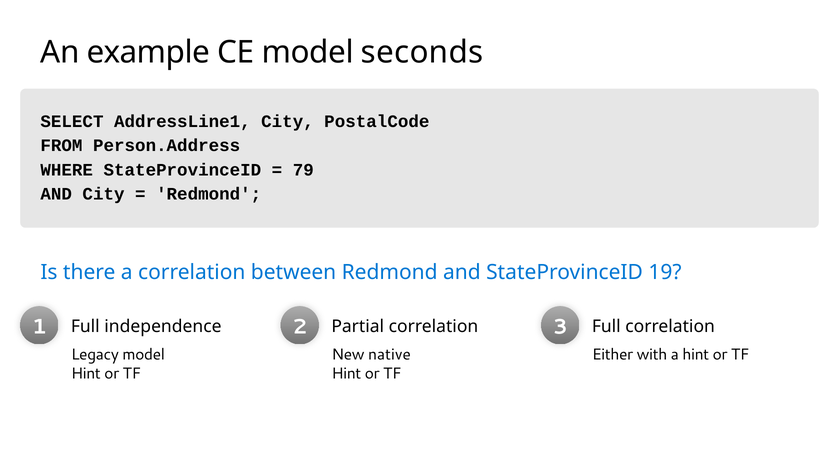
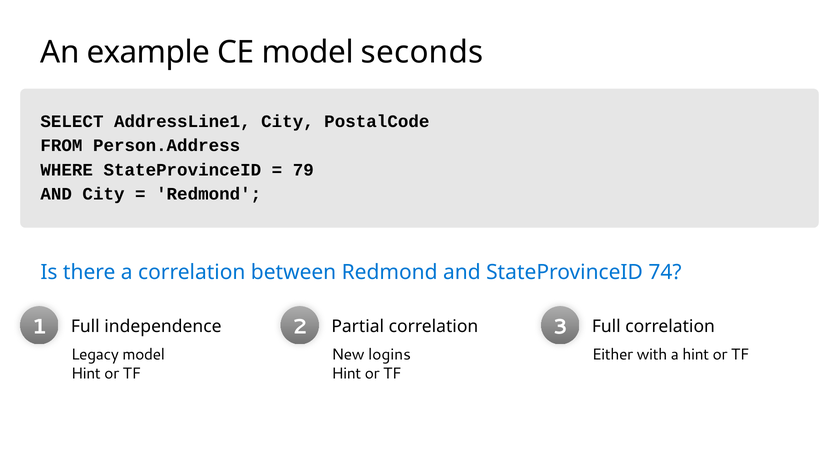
19: 19 -> 74 (665, 272)
native: native -> logins (389, 355)
